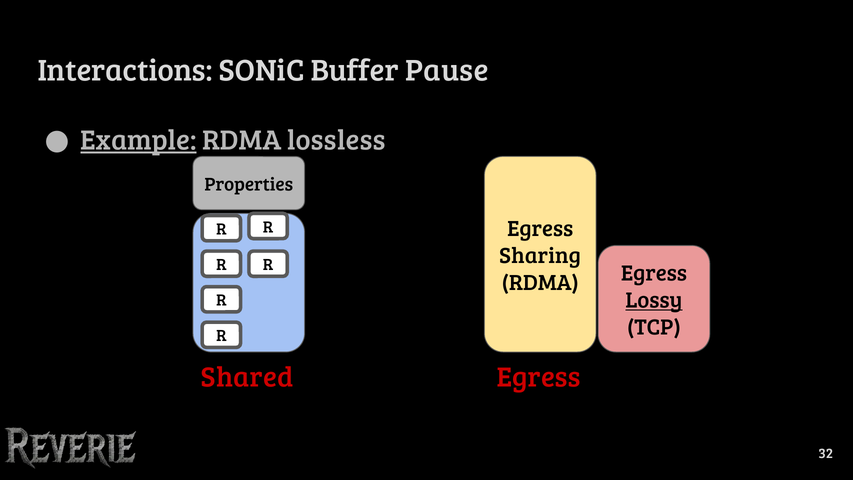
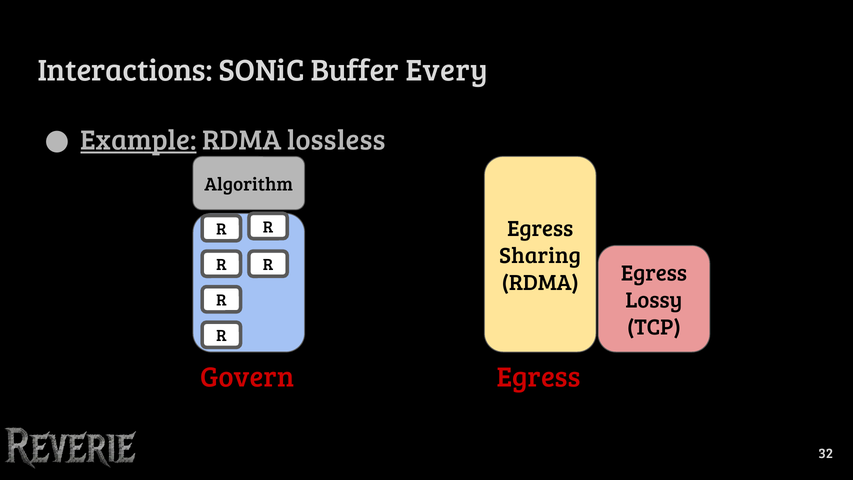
Pause: Pause -> Every (447, 71)
Properties: Properties -> Algorithm (249, 184)
Lossy underline: present -> none (654, 300)
Shared: Shared -> Govern (247, 377)
